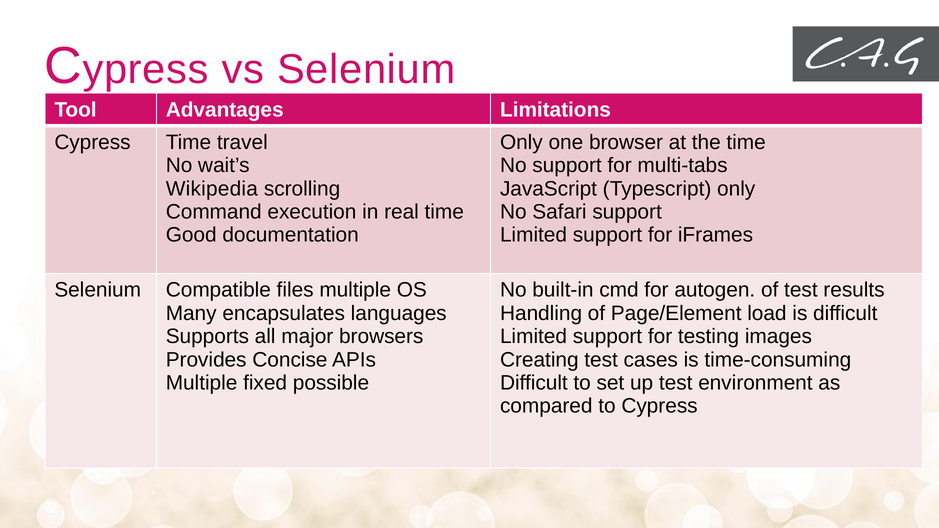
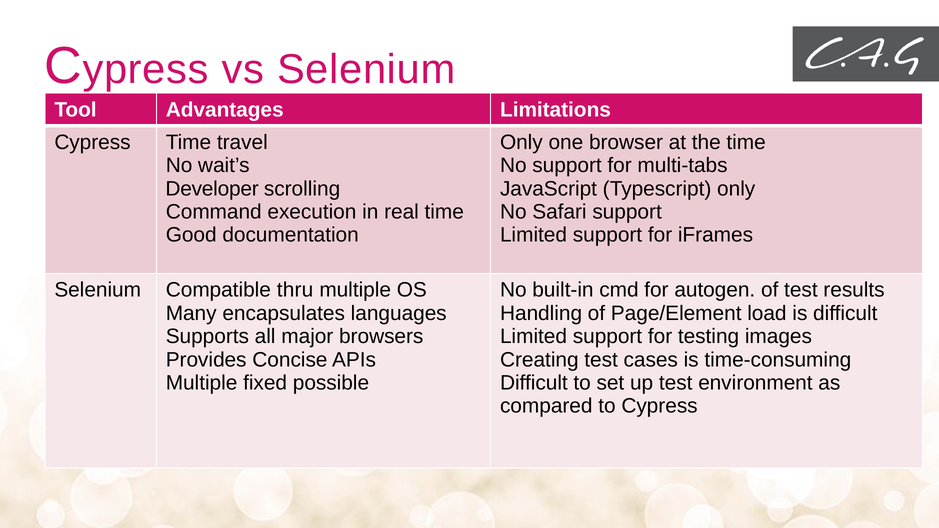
Wikipedia: Wikipedia -> Developer (212, 189)
files: files -> thru (295, 290)
